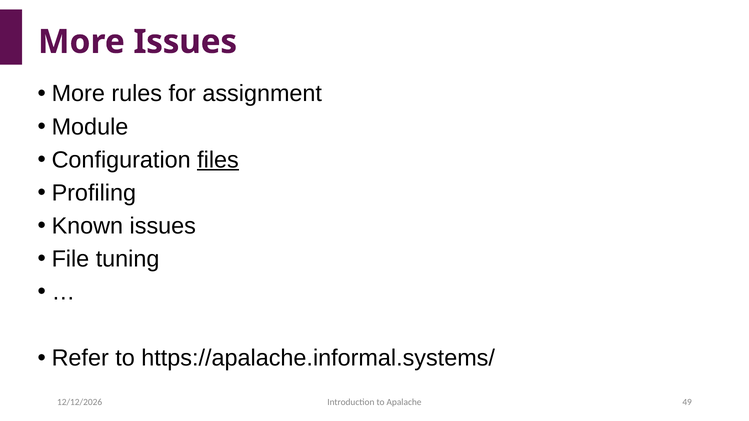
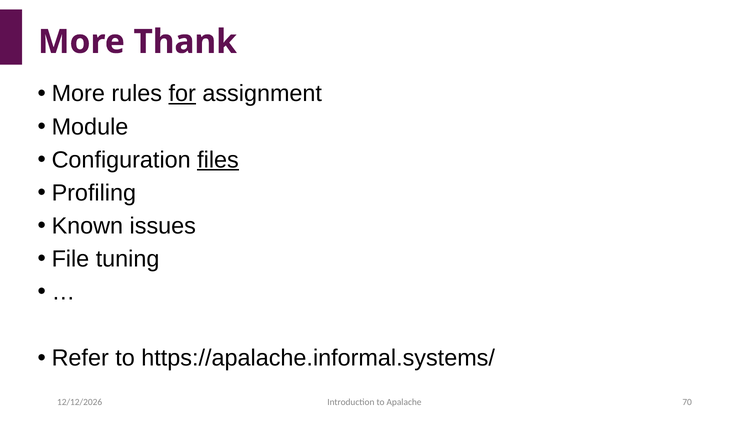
More Issues: Issues -> Thank (185, 42)
for underline: none -> present (182, 94)
49: 49 -> 70 (687, 402)
